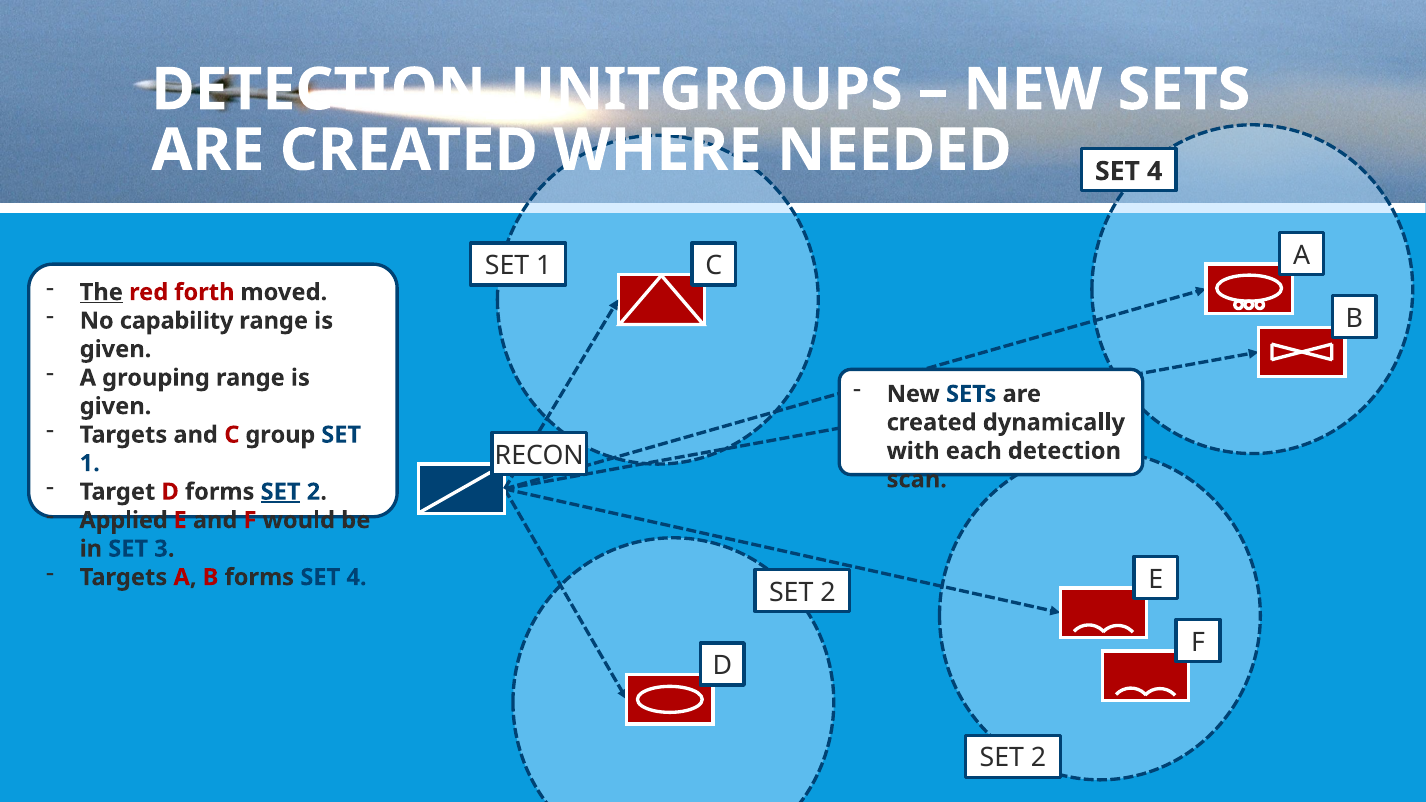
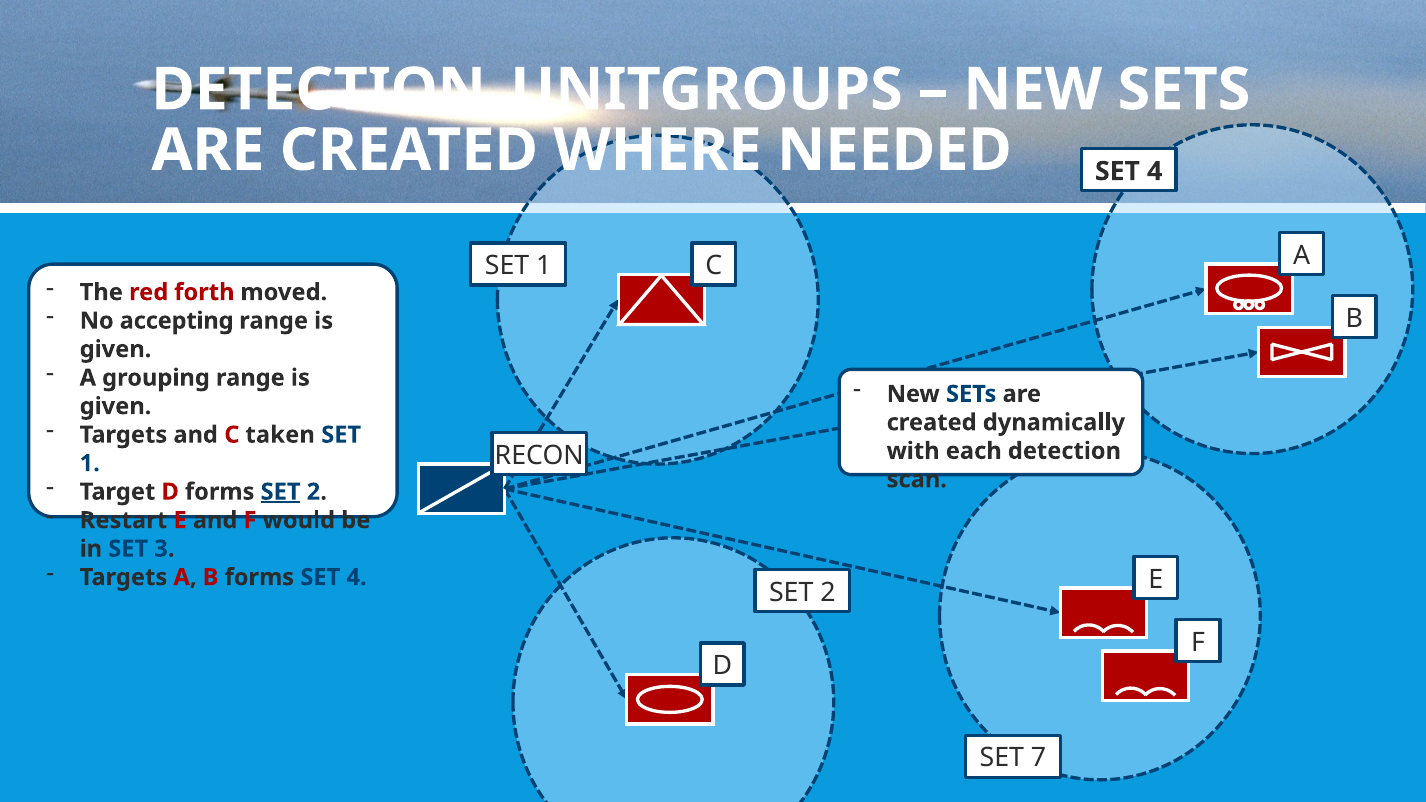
The underline: present -> none (101, 292)
capability: capability -> accepting (177, 321)
group: group -> taken (280, 435)
Applied: Applied -> Restart (123, 520)
2: 2 -> 7 (1039, 758)
